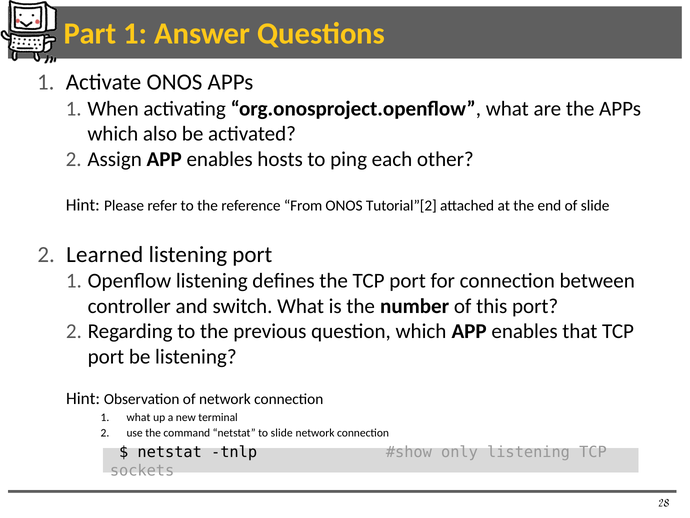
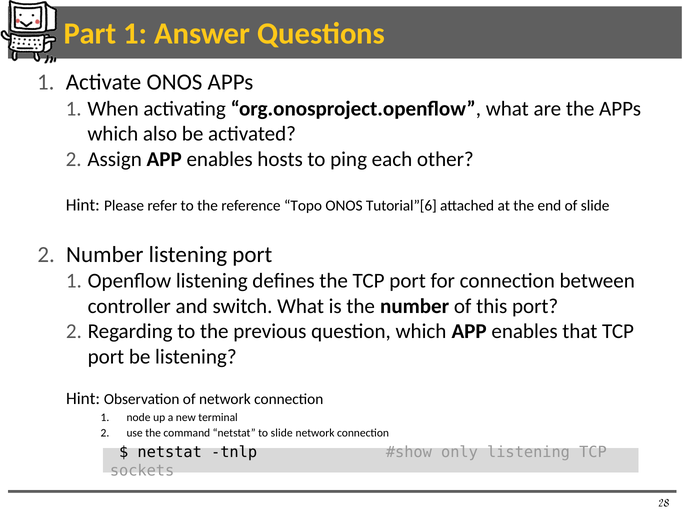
From: From -> Topo (303, 205)
Tutorial”[2: Tutorial”[2 -> Tutorial”[6 (401, 205)
Learned: Learned -> Number (105, 254)
1 what: what -> node (138, 417)
